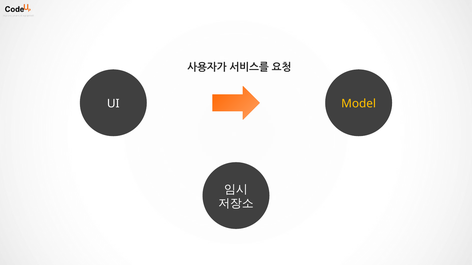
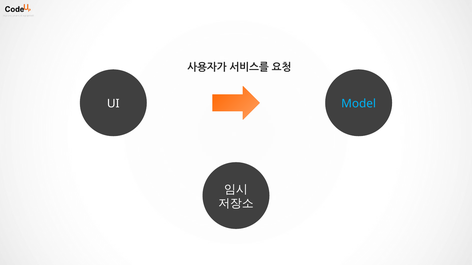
Model colour: yellow -> light blue (359, 104)
